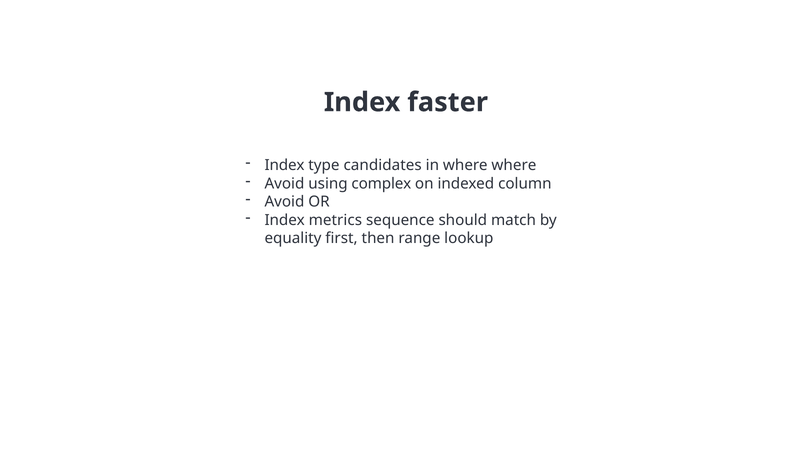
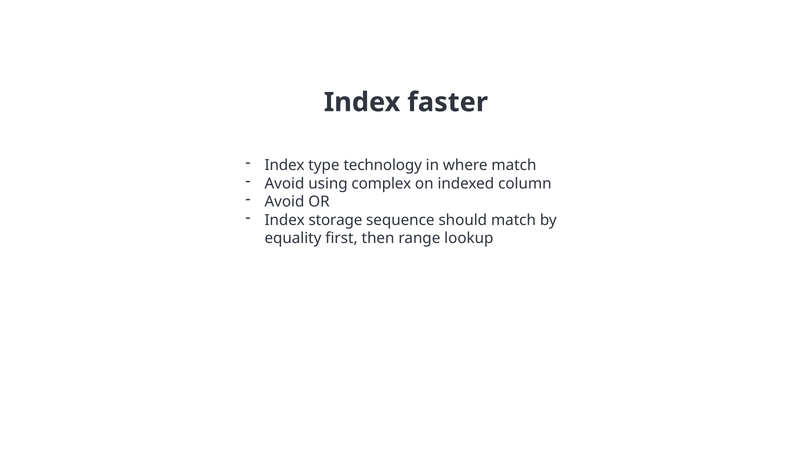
candidates: candidates -> technology (383, 165)
where where: where -> match (514, 165)
metrics: metrics -> storage (335, 220)
